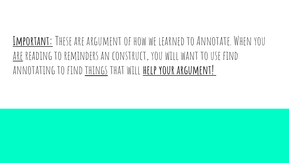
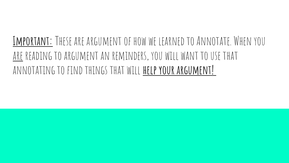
to reminders: reminders -> argument (81, 56)
construct: construct -> reminders (130, 56)
use find: find -> that (230, 56)
things underline: present -> none (96, 70)
